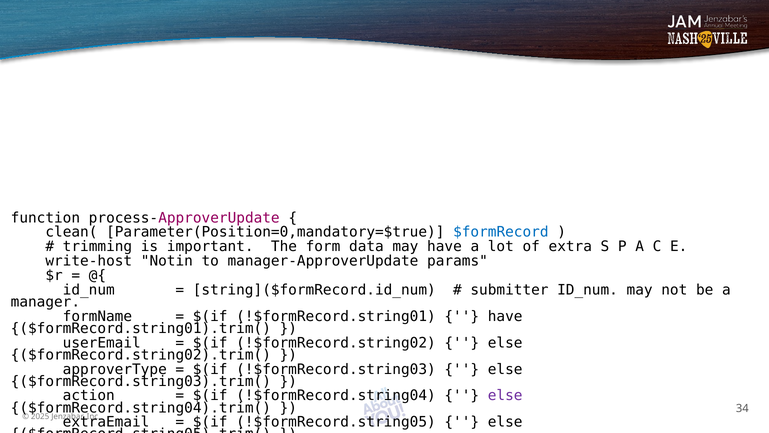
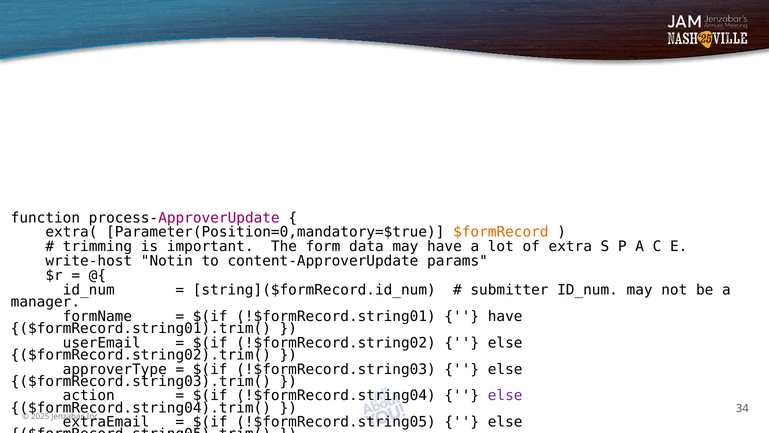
clean(: clean( -> extra( (71, 232)
$formRecord colour: blue -> orange (501, 232)
manager-ApproverUpdate: manager-ApproverUpdate -> content-ApproverUpdate (323, 261)
